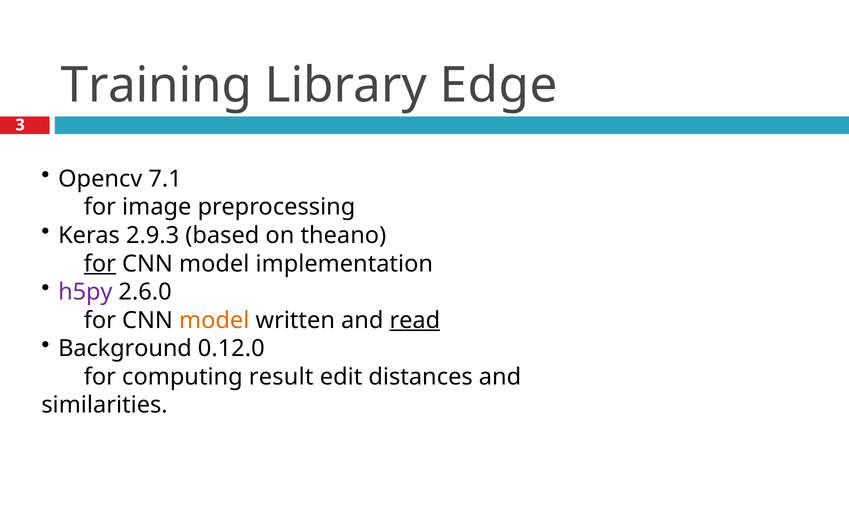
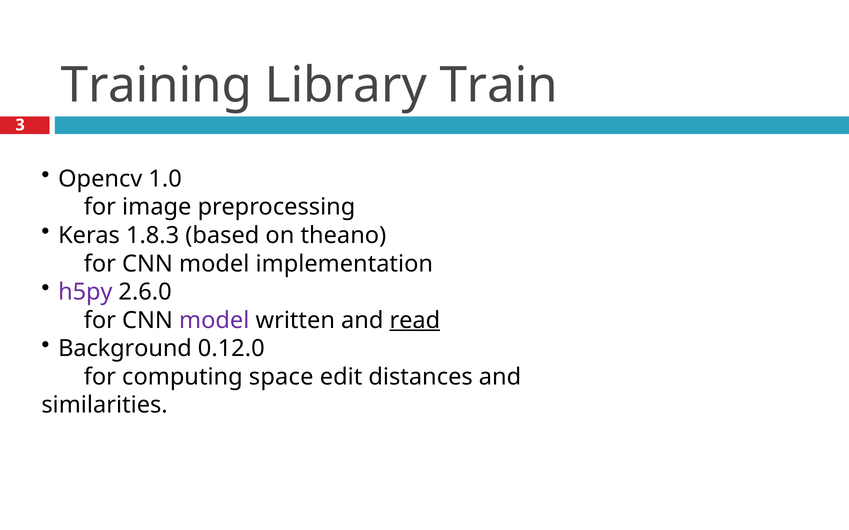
Edge: Edge -> Train (499, 86)
7.1: 7.1 -> 1.0 (165, 179)
2.9.3: 2.9.3 -> 1.8.3 (153, 236)
for underline: present -> none (100, 264)
model colour: orange -> purple (214, 321)
result: result -> space (281, 377)
